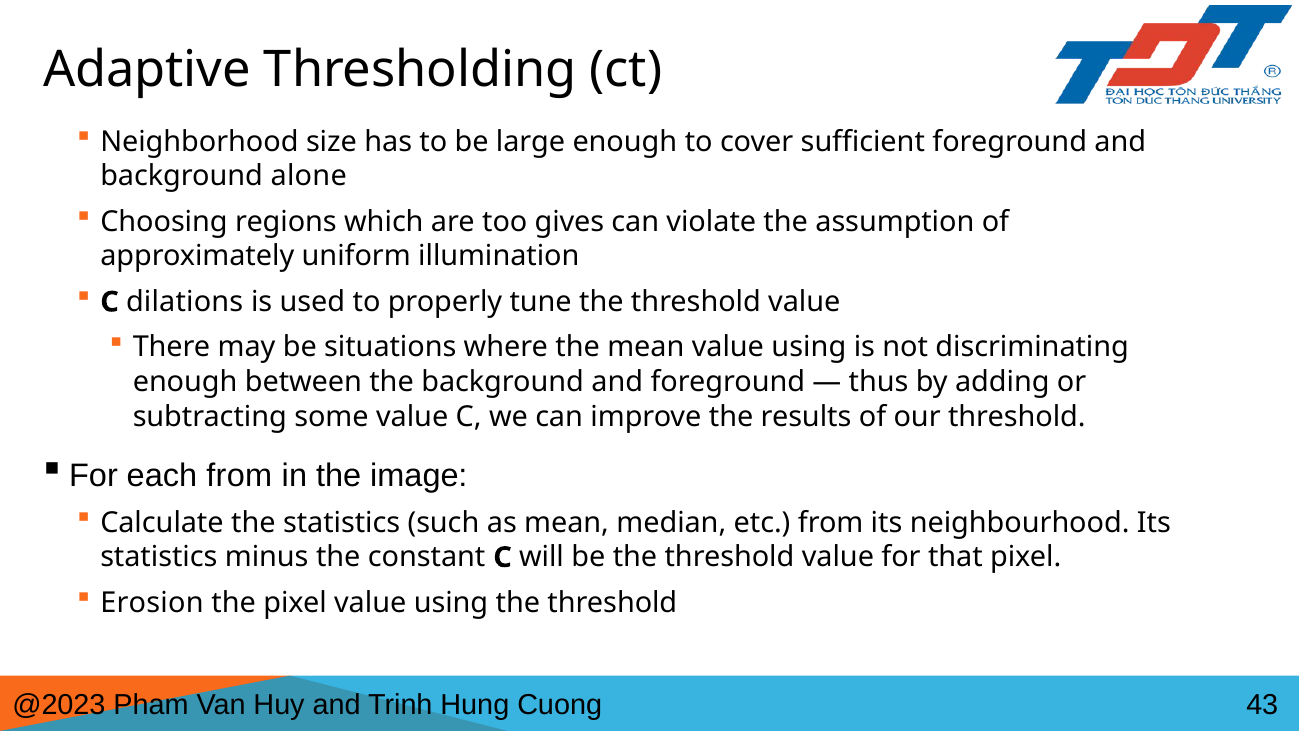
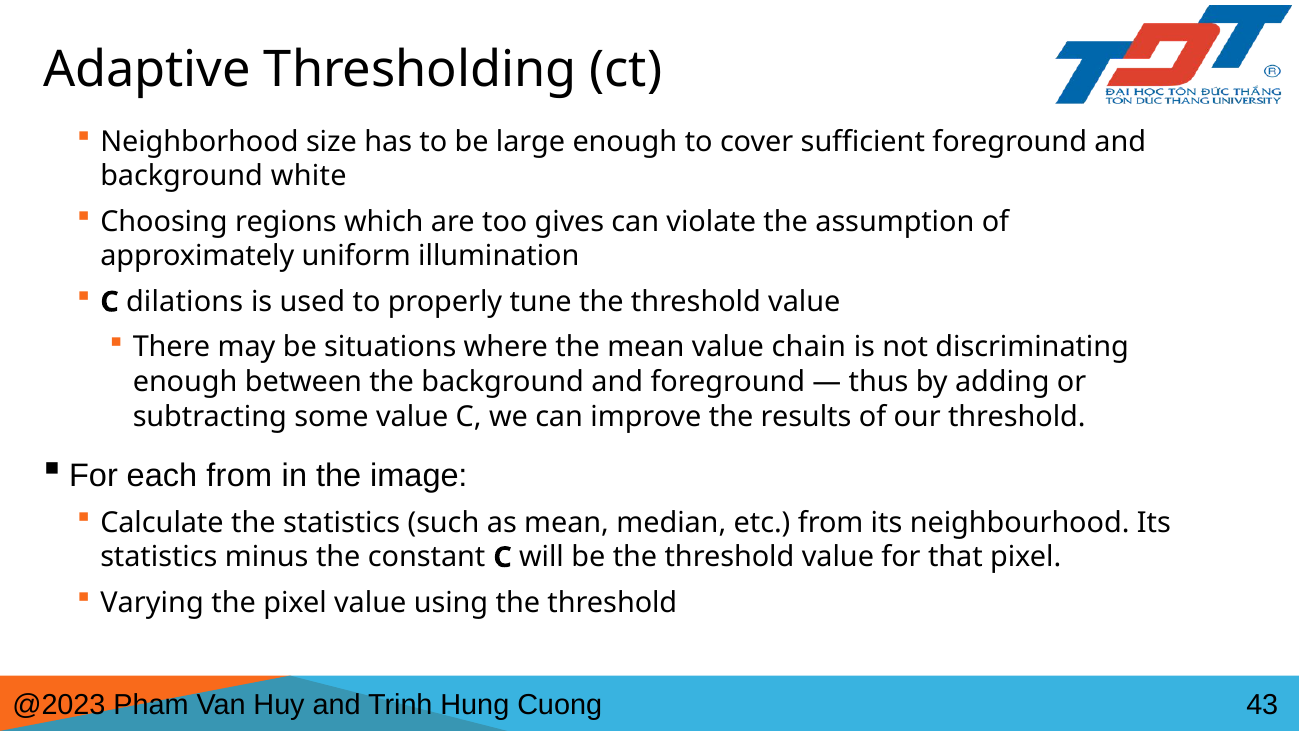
alone: alone -> white (309, 176)
mean value using: using -> chain (809, 347)
Erosion: Erosion -> Varying (152, 603)
